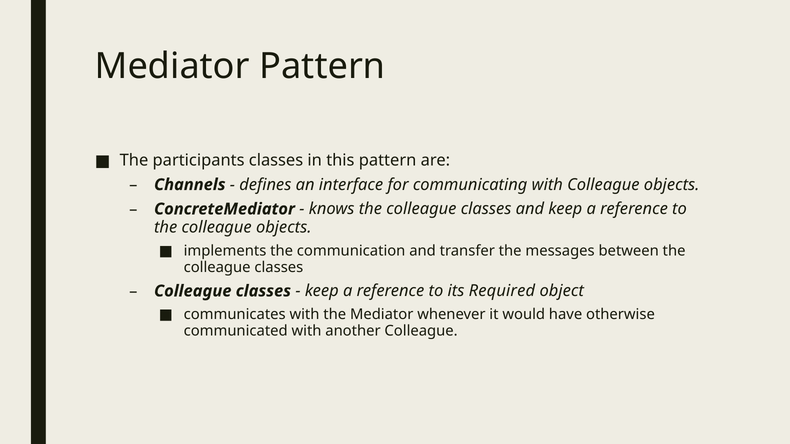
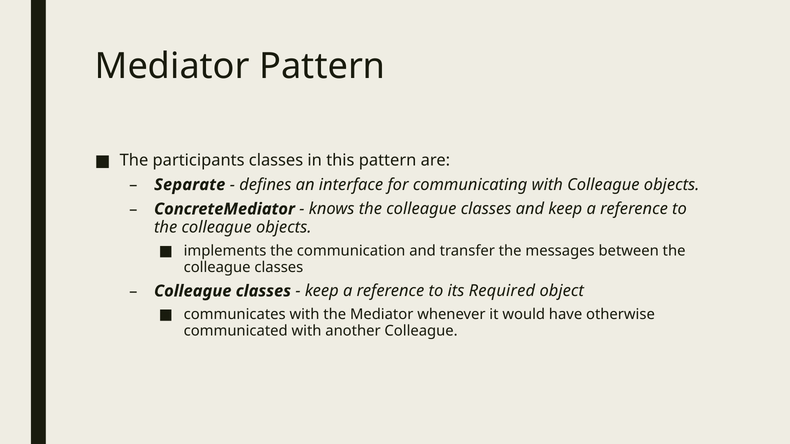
Channels: Channels -> Separate (190, 185)
